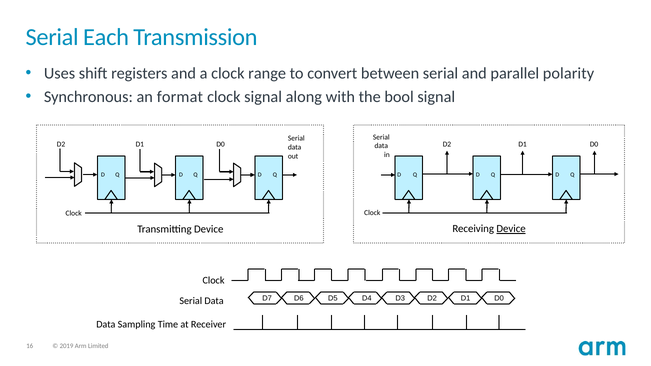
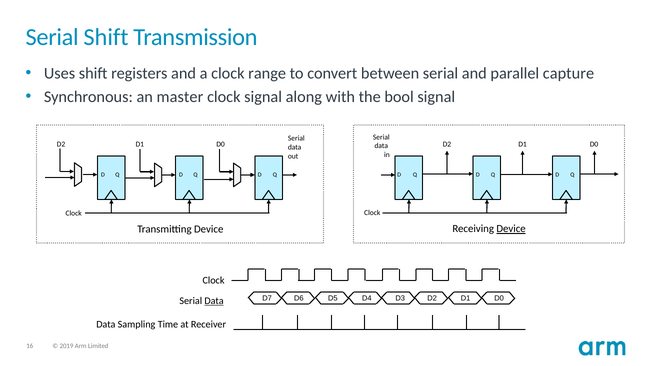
Serial Each: Each -> Shift (106, 37)
polarity: polarity -> capture (569, 73)
format: format -> master (180, 97)
Data underline: none -> present (214, 301)
